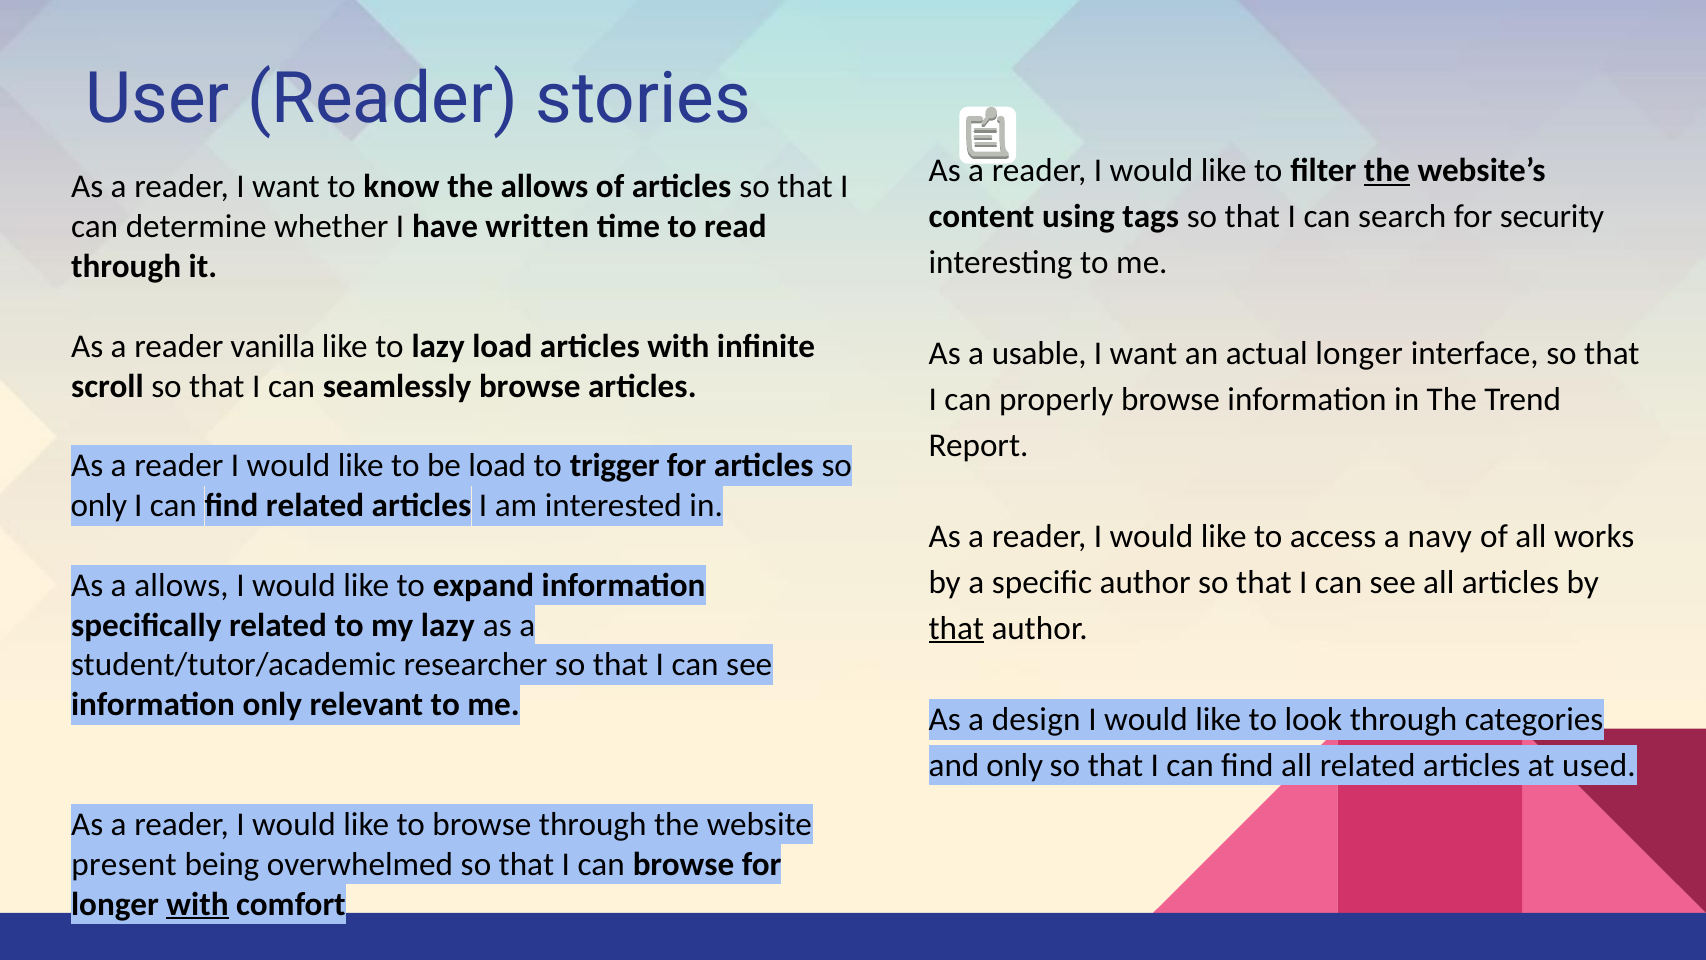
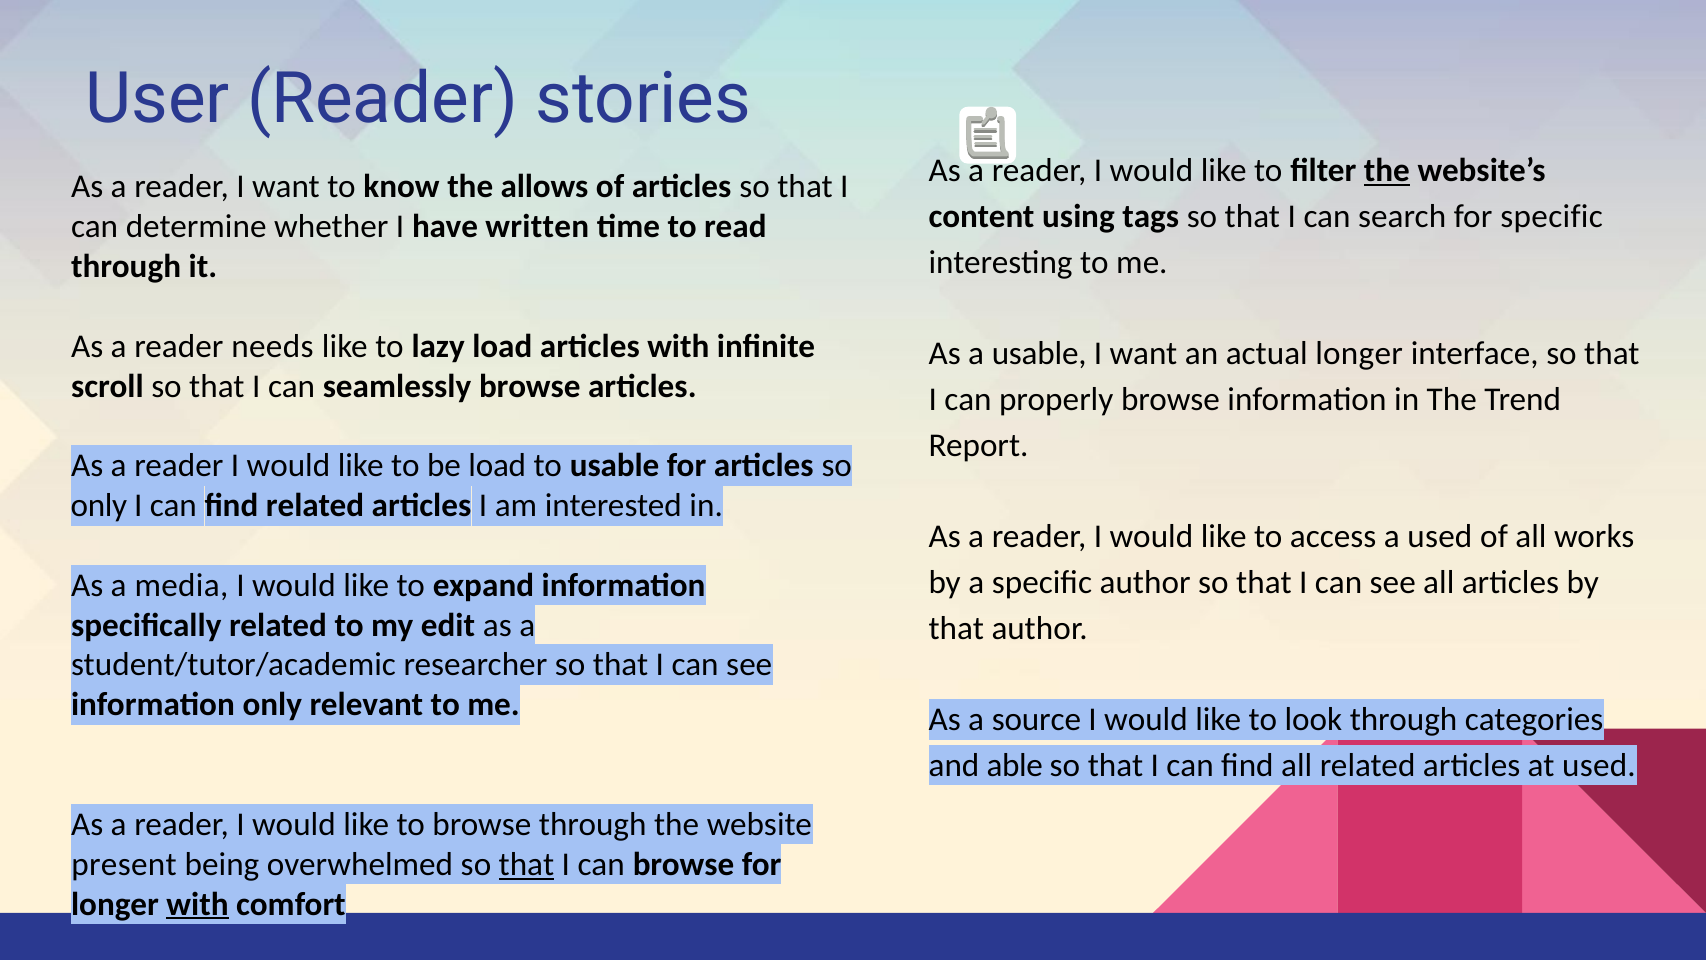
for security: security -> specific (1552, 216)
vanilla: vanilla -> needs (272, 346)
to trigger: trigger -> usable (615, 466)
a navy: navy -> used (1440, 536)
a allows: allows -> media (181, 585)
my lazy: lazy -> edit (448, 625)
that underline: present -> none (956, 628)
design: design -> source (1036, 719)
and only: only -> able (1015, 765)
that underline: none -> present (526, 864)
